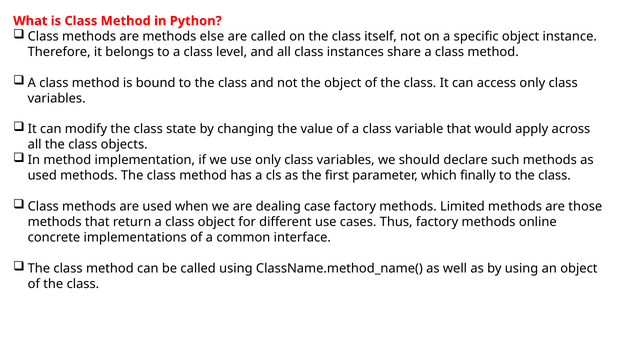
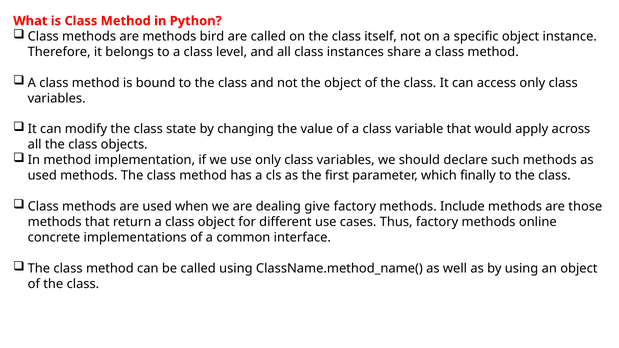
else: else -> bird (212, 36)
case: case -> give (317, 207)
Limited: Limited -> Include (462, 207)
